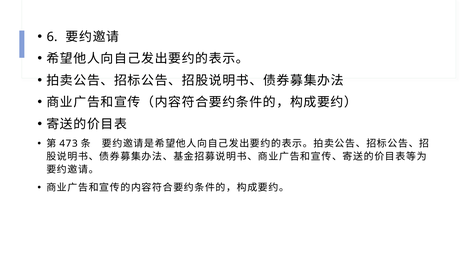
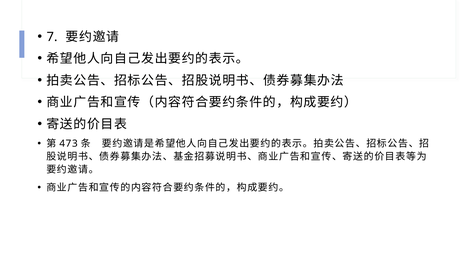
6: 6 -> 7 (52, 37)
